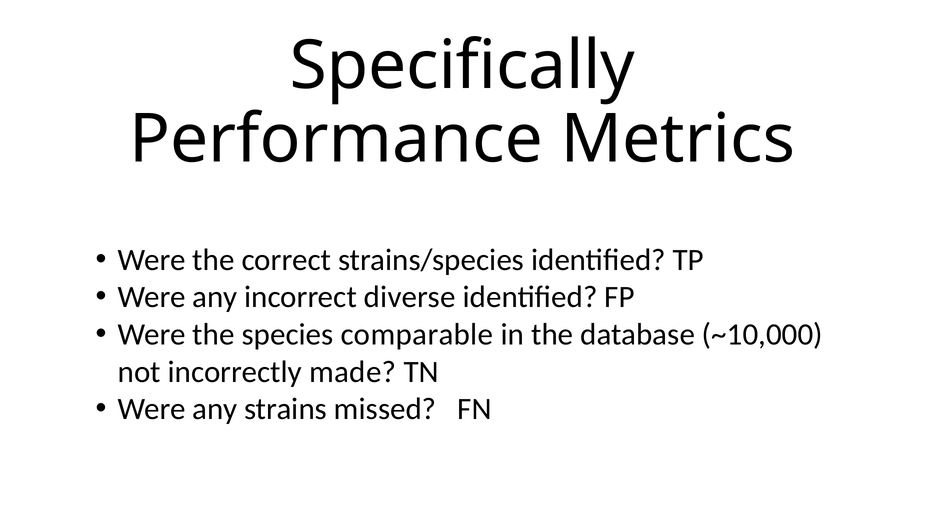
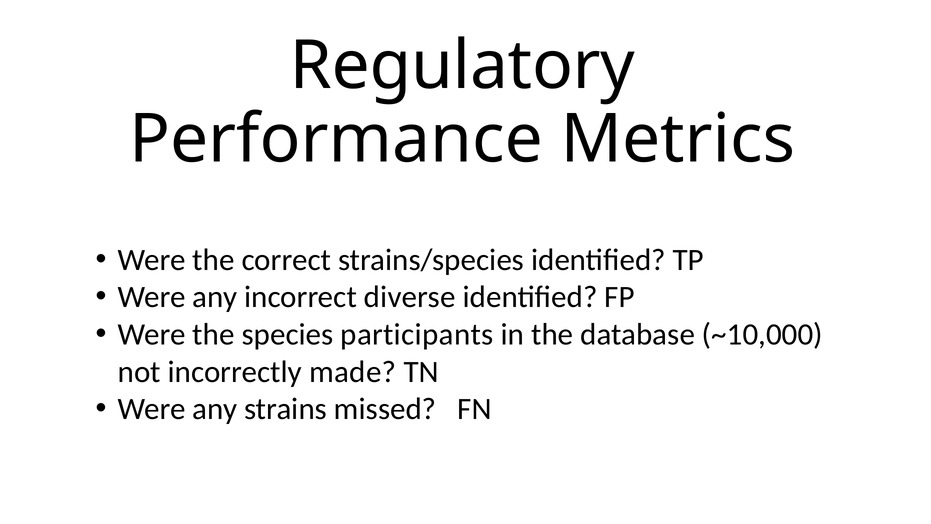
Specifically: Specifically -> Regulatory (462, 66)
comparable: comparable -> participants (417, 334)
